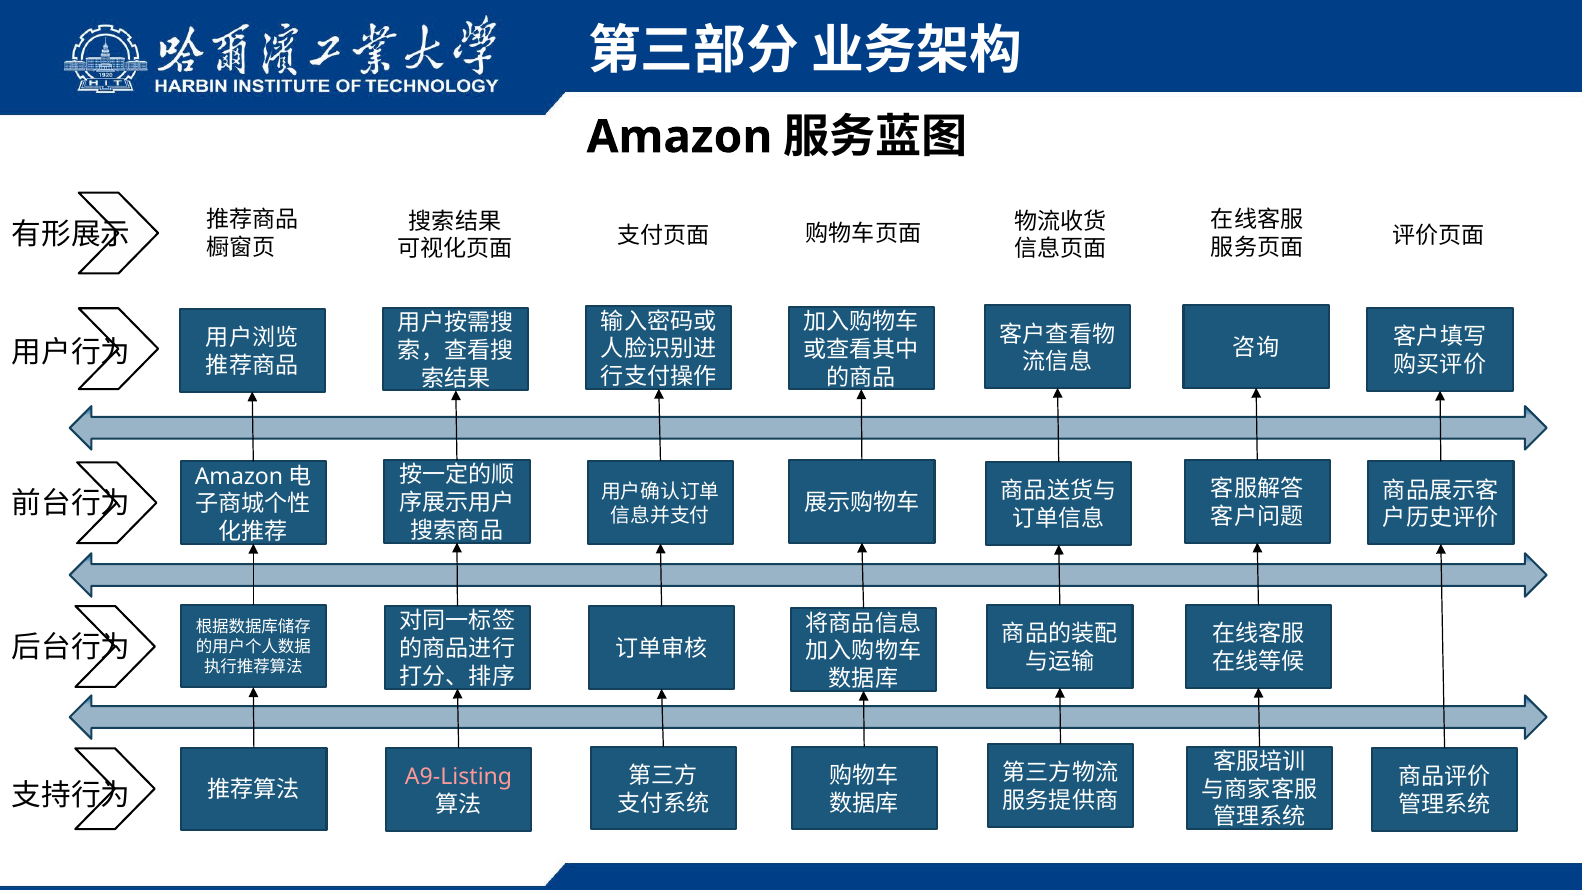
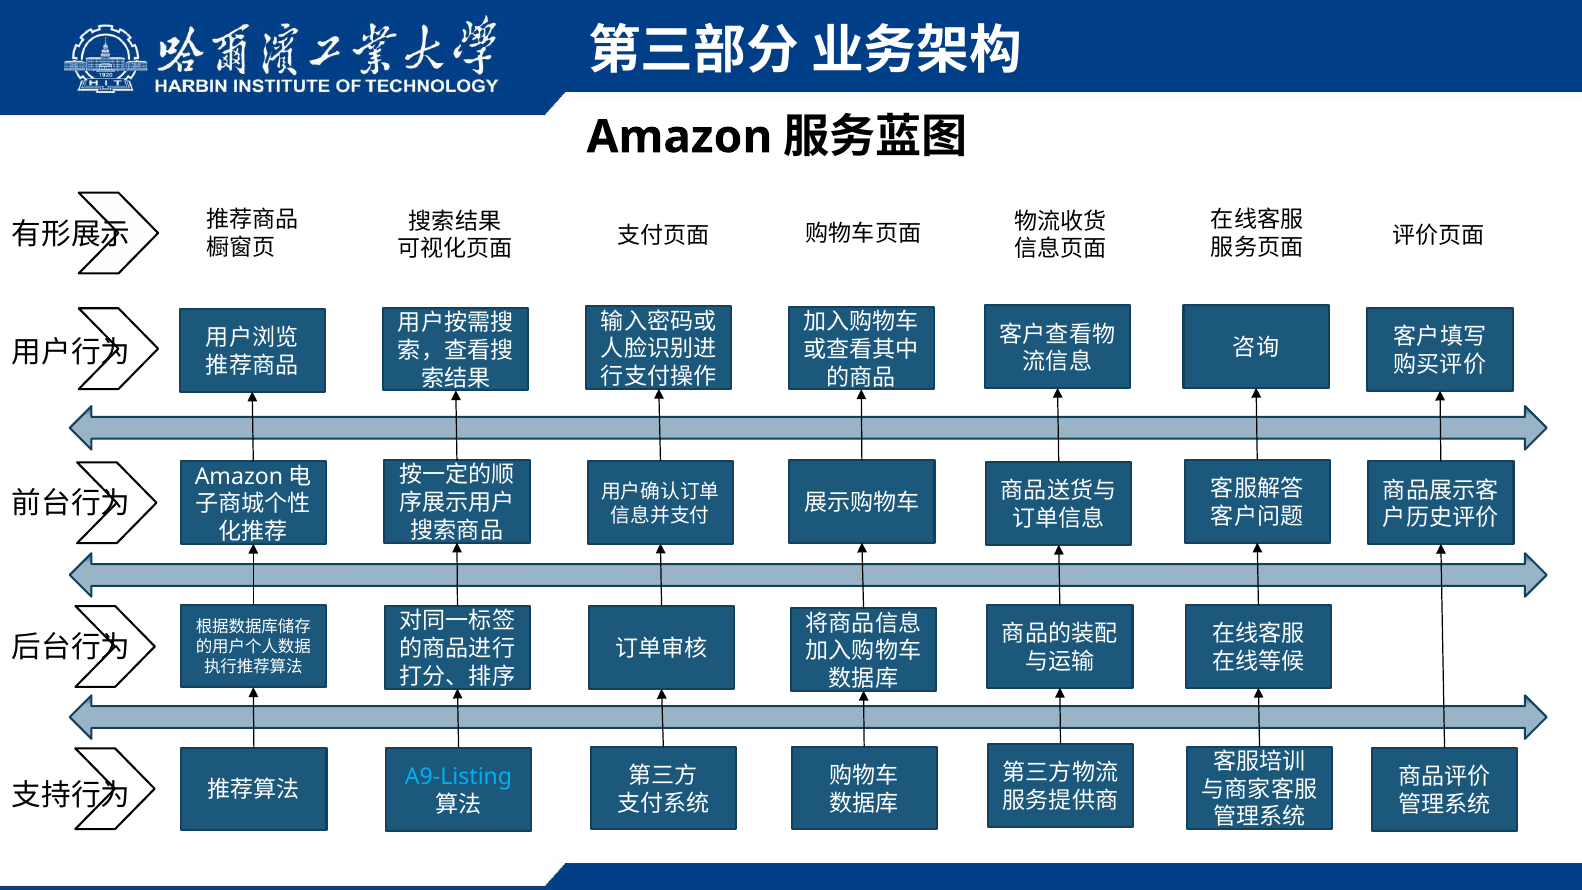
A9-Listing colour: pink -> light blue (459, 777)
